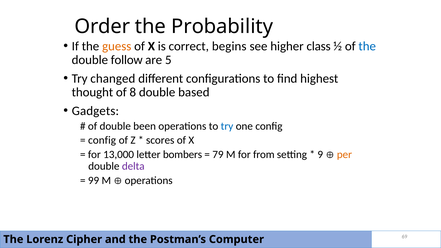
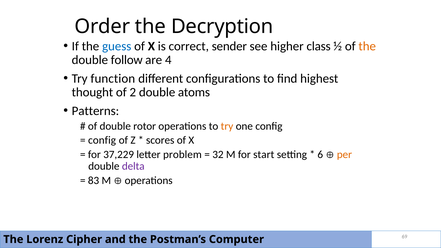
Probability: Probability -> Decryption (222, 26)
guess colour: orange -> blue (117, 46)
begins: begins -> sender (229, 46)
the colour: blue -> orange (367, 46)
5: 5 -> 4 (168, 60)
changed: changed -> function (113, 79)
8: 8 -> 2 (133, 92)
based: based -> atoms (194, 92)
Gadgets: Gadgets -> Patterns (95, 111)
been: been -> rotor (145, 126)
try colour: blue -> orange (227, 126)
13,000: 13,000 -> 37,229 (119, 154)
bombers: bombers -> problem (182, 154)
79: 79 -> 32 (218, 154)
from: from -> start (264, 154)
9: 9 -> 6 (320, 154)
99: 99 -> 83 (94, 181)
